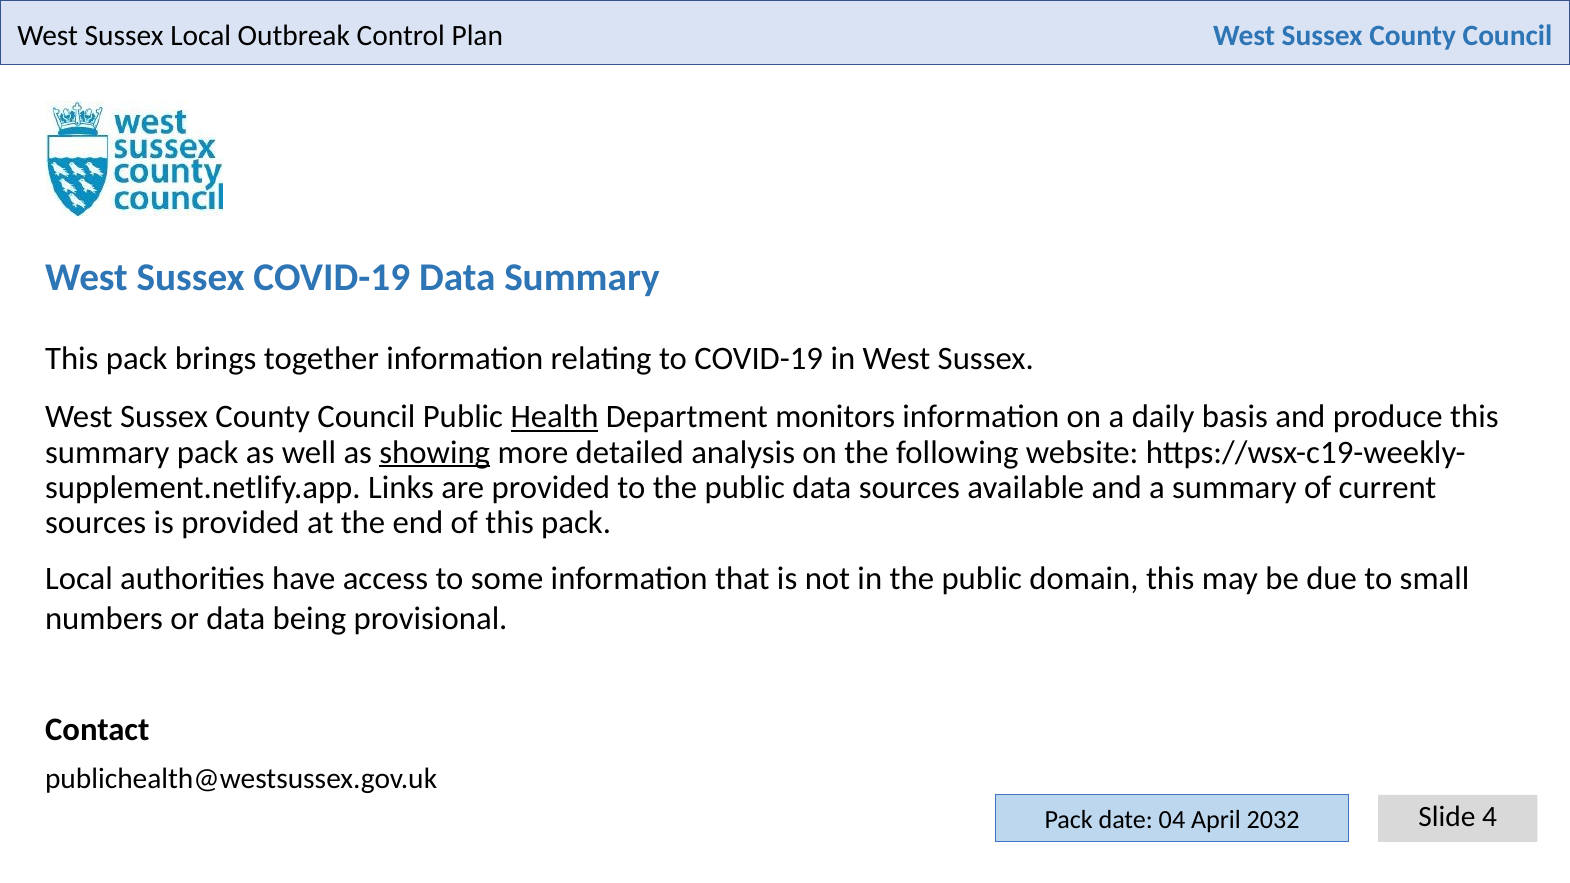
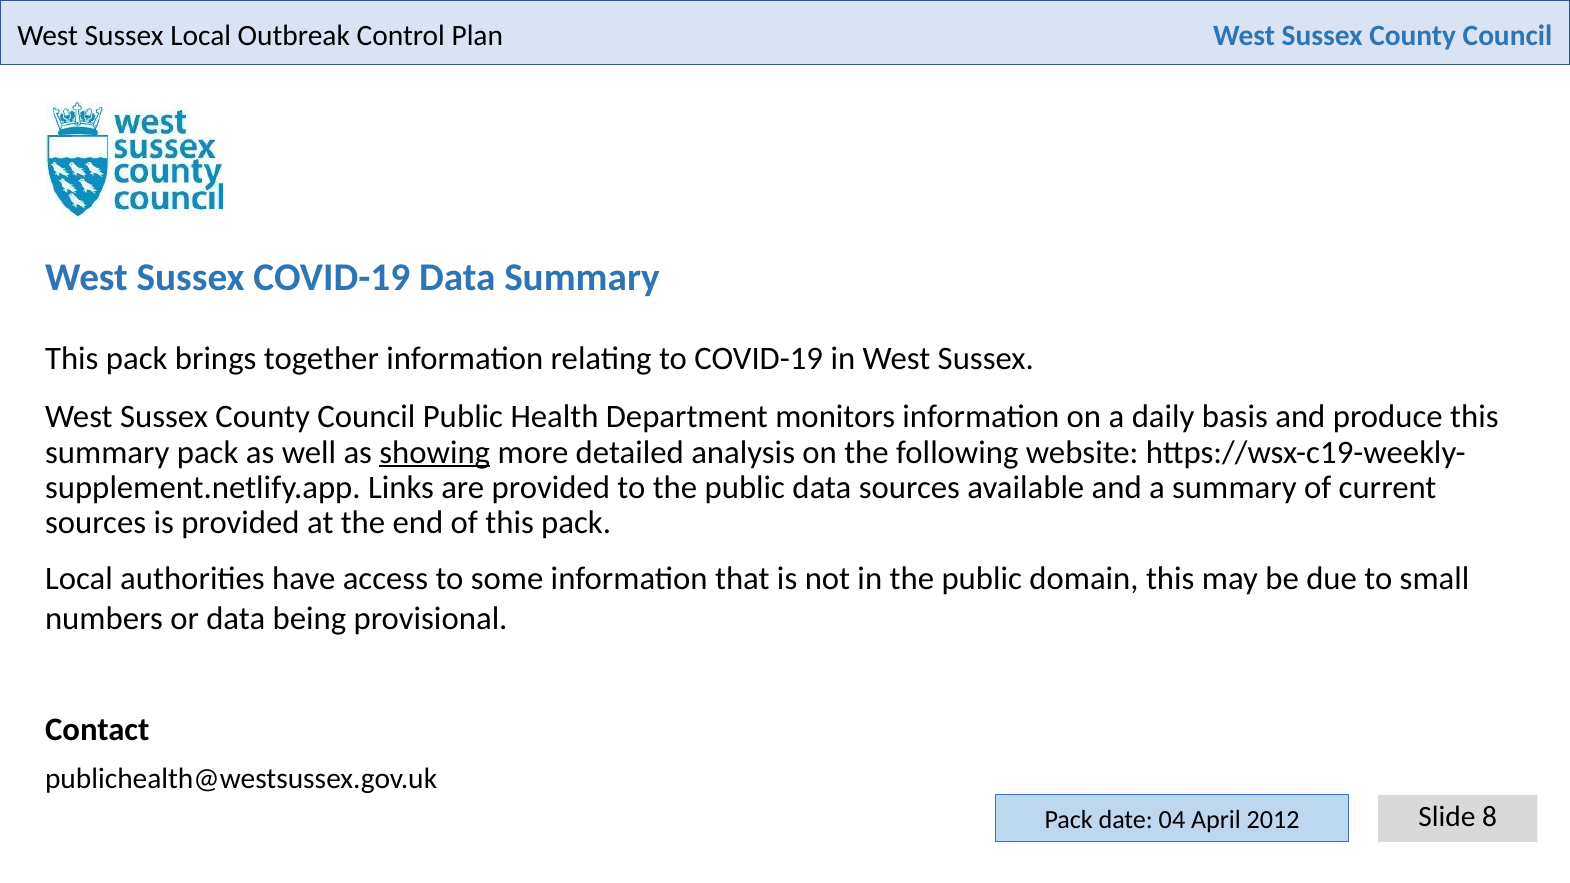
Health underline: present -> none (555, 417)
4: 4 -> 8 (1490, 817)
2032: 2032 -> 2012 (1273, 820)
